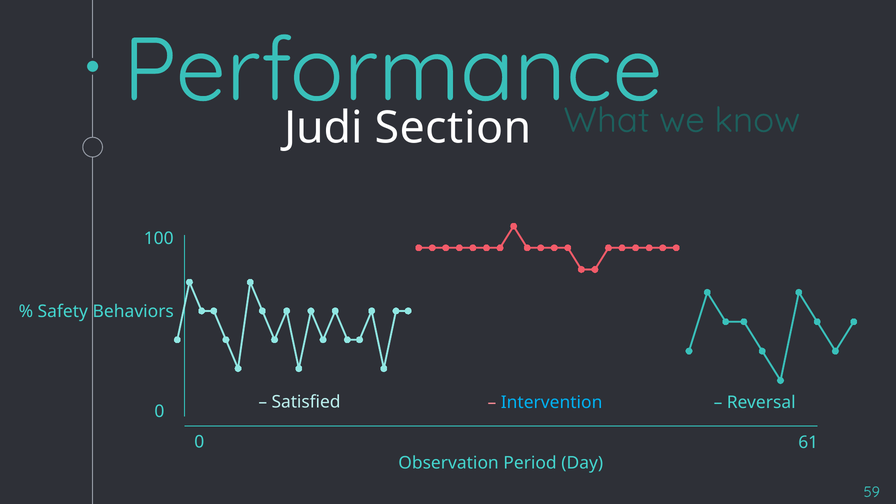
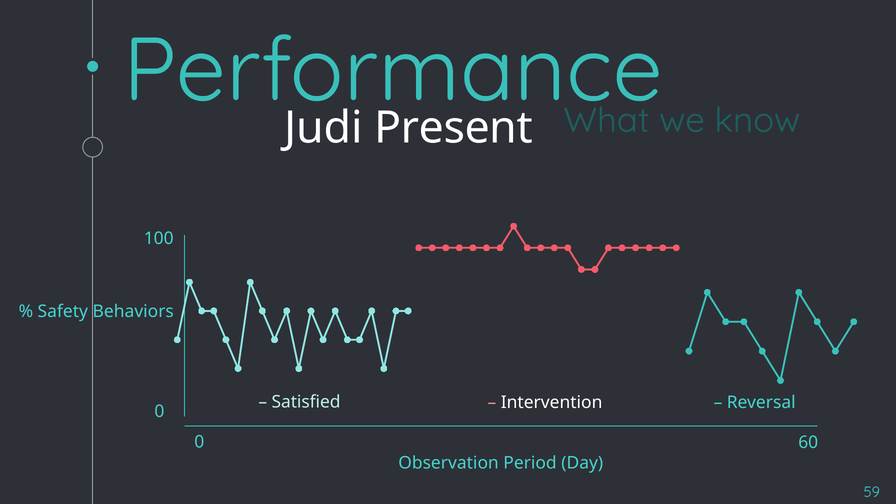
Section: Section -> Present (453, 128)
Intervention colour: light blue -> white (552, 403)
61: 61 -> 60 (808, 443)
